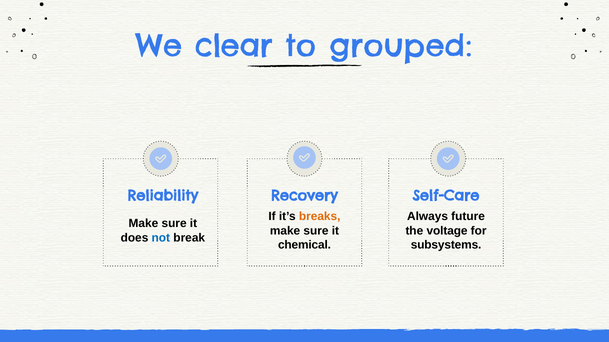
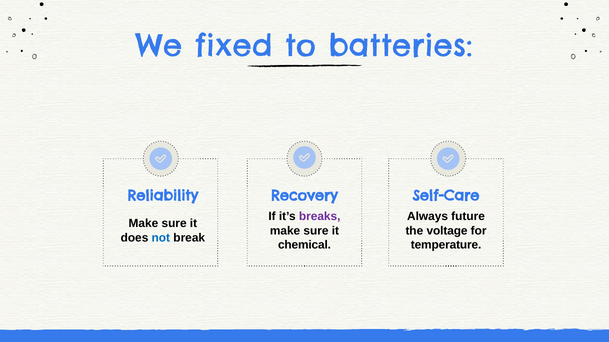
clear: clear -> fixed (234, 46)
grouped: grouped -> batteries (401, 46)
breaks colour: orange -> purple (320, 217)
subsystems: subsystems -> temperature (446, 245)
